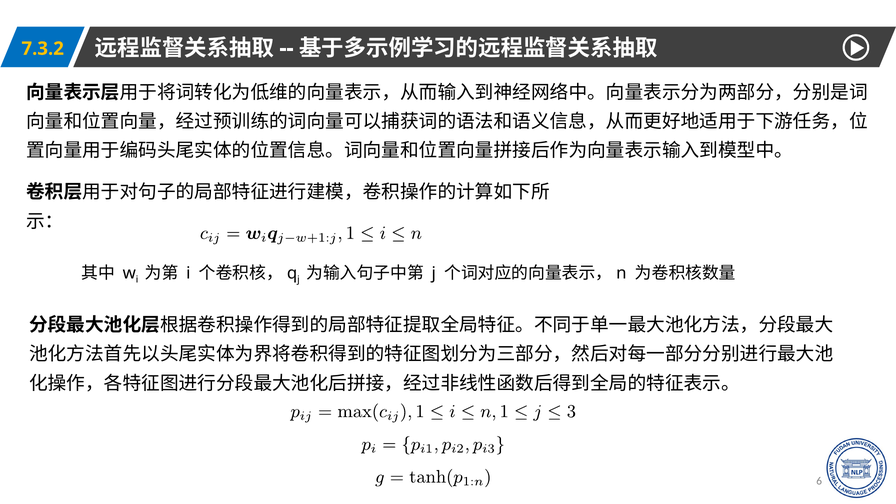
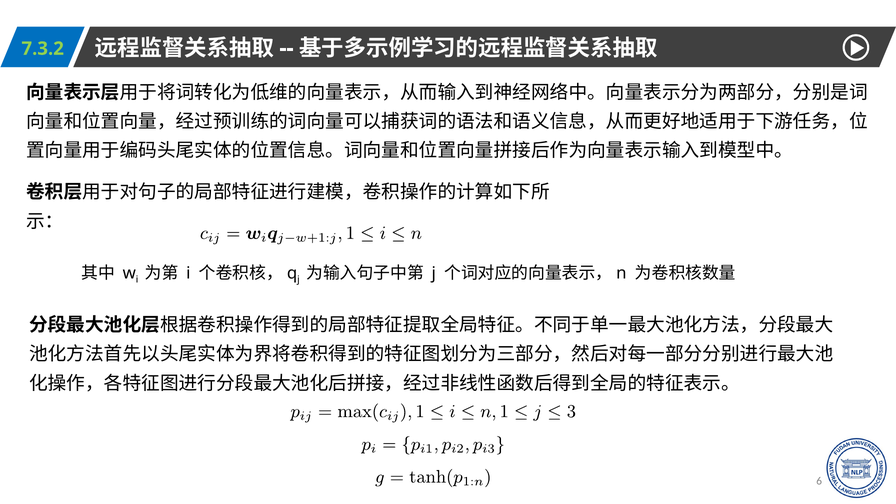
7.3.2 colour: yellow -> light green (43, 49)
